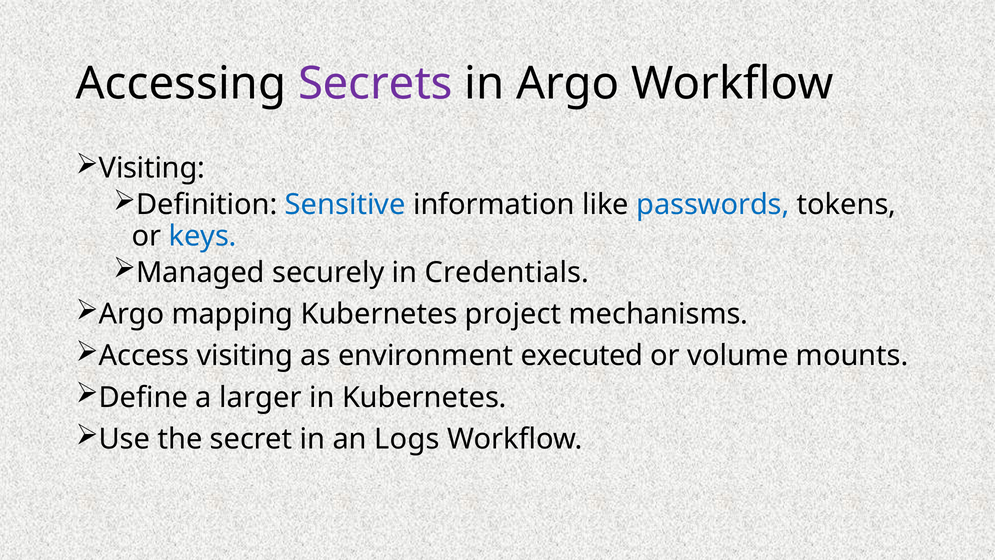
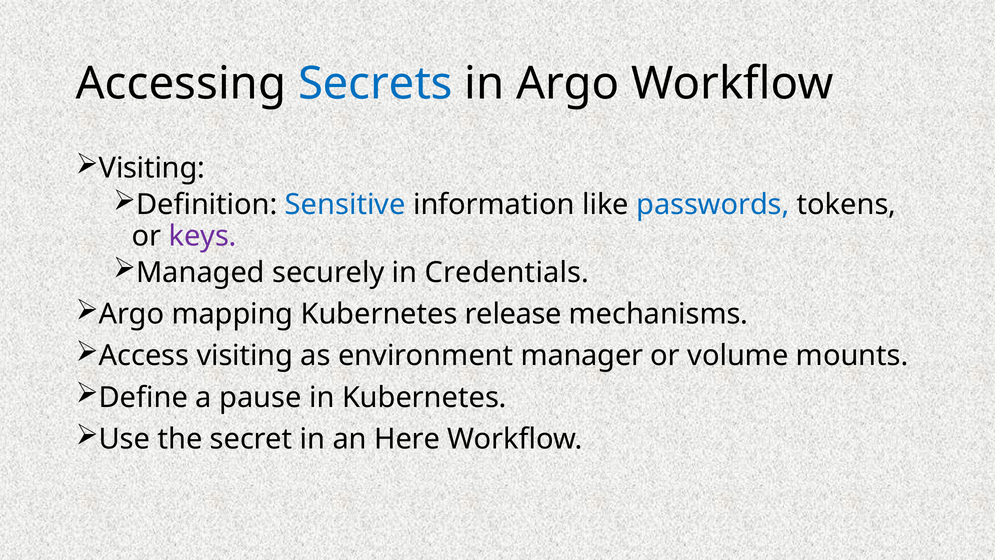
Secrets colour: purple -> blue (375, 84)
keys colour: blue -> purple (203, 236)
project: project -> release (513, 314)
executed: executed -> manager (582, 356)
larger: larger -> pause (260, 397)
Logs: Logs -> Here (407, 439)
